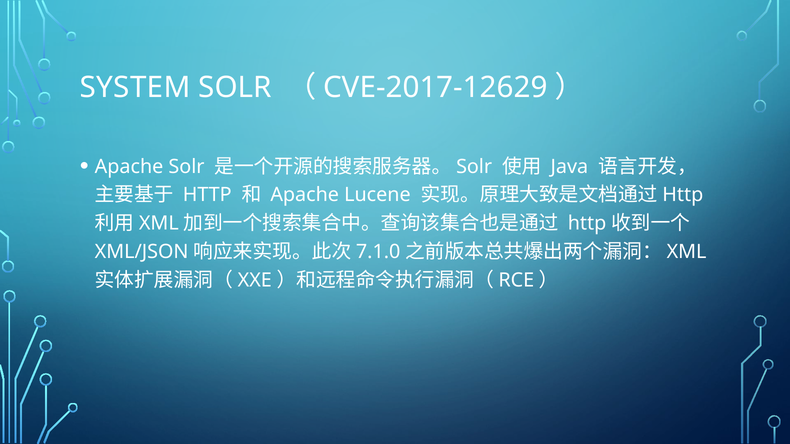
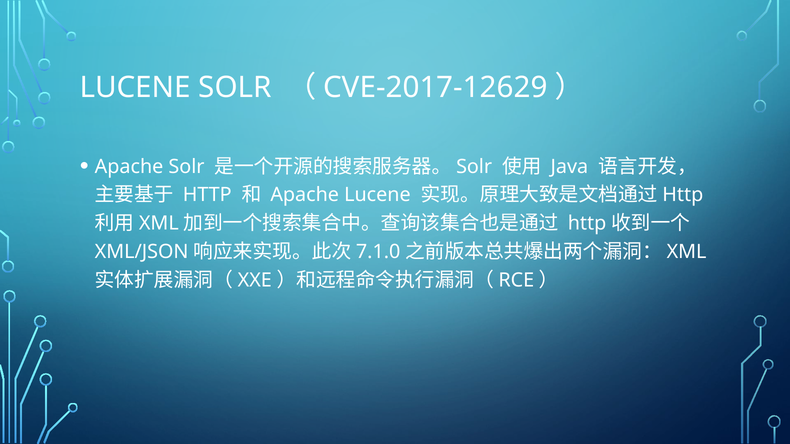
SYSTEM: SYSTEM -> LUCENE (135, 88)
